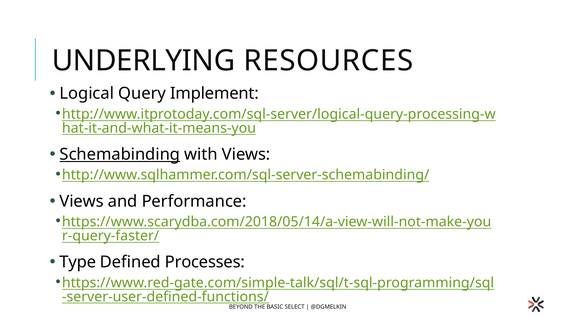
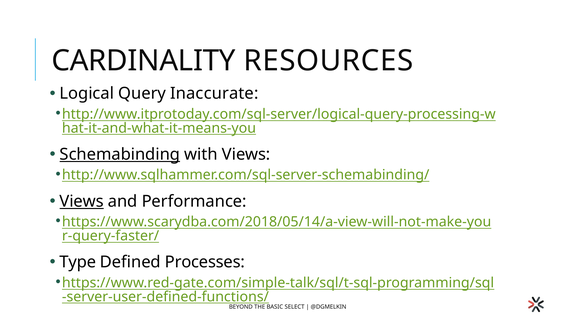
UNDERLYING: UNDERLYING -> CARDINALITY (143, 61)
Implement: Implement -> Inaccurate (214, 94)
Views underline: none -> present (82, 202)
